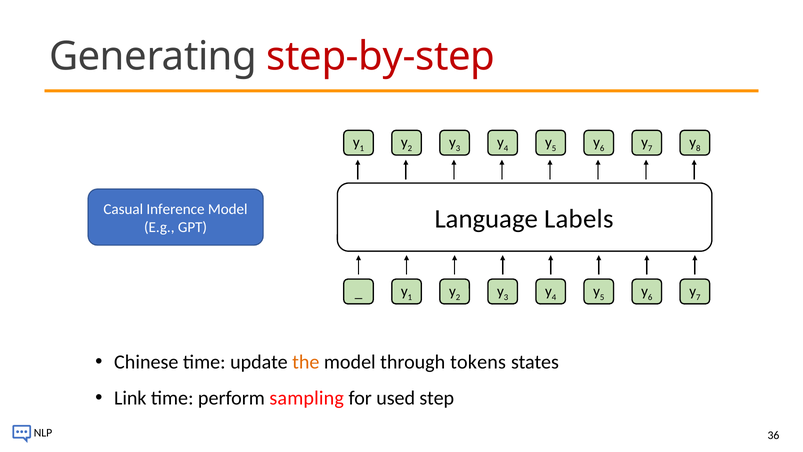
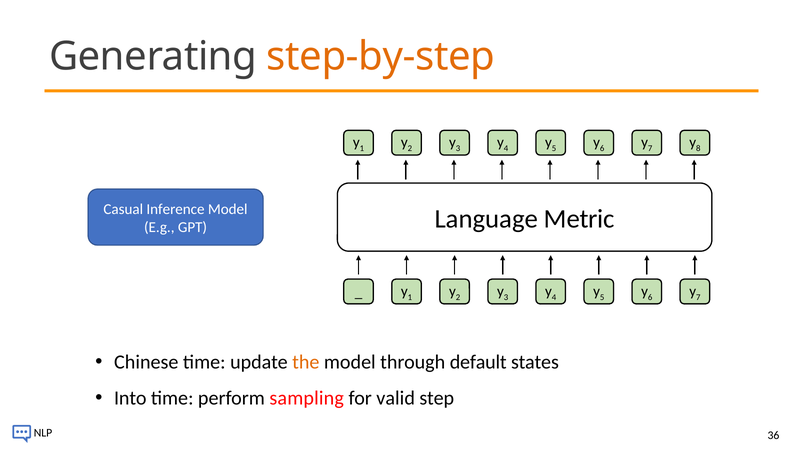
step-by-step colour: red -> orange (381, 57)
Labels: Labels -> Metric (579, 219)
tokens: tokens -> default (478, 362)
Link: Link -> Into (130, 398)
used: used -> valid (396, 398)
